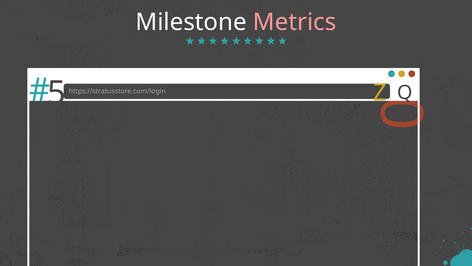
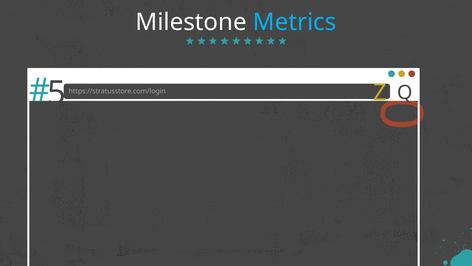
Metrics colour: pink -> light blue (295, 22)
